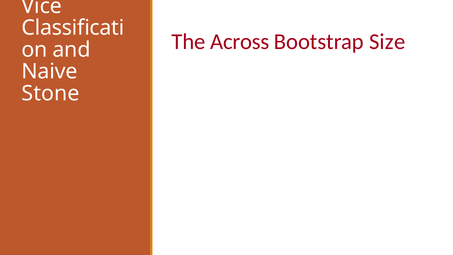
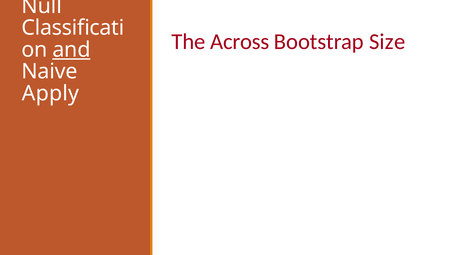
Vice: Vice -> Null (42, 6)
and underline: none -> present (71, 50)
Stone: Stone -> Apply (50, 93)
